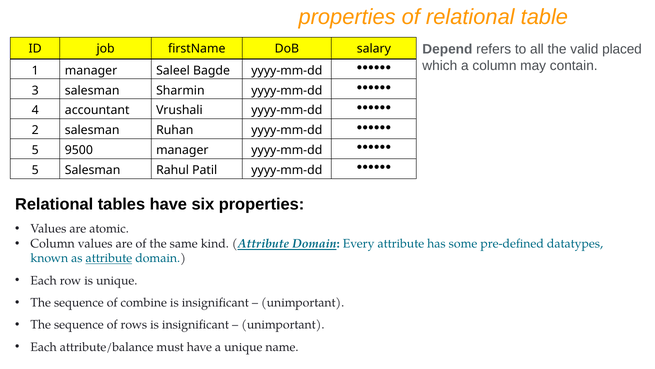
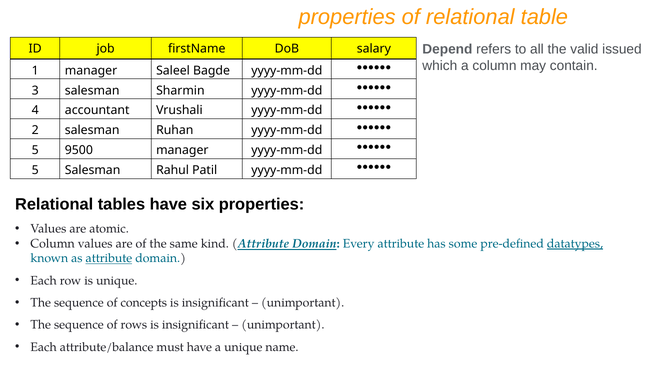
placed: placed -> issued (622, 49)
datatypes underline: none -> present (575, 243)
combine: combine -> concepts (144, 302)
